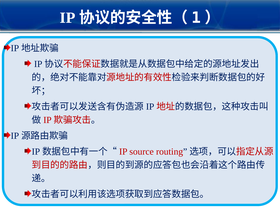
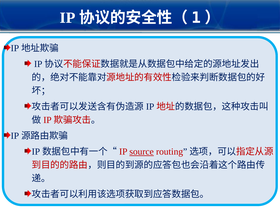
source underline: none -> present (142, 152)
